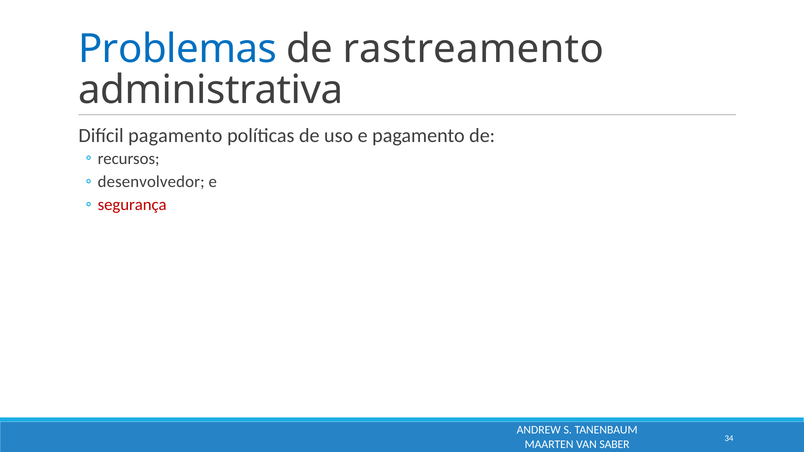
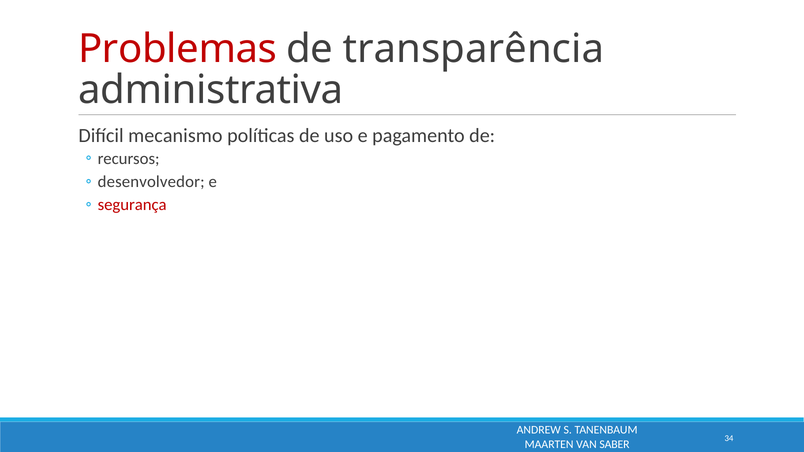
Problemas colour: blue -> red (178, 49)
rastreamento: rastreamento -> transparência (473, 49)
Difícil pagamento: pagamento -> mecanismo (175, 135)
